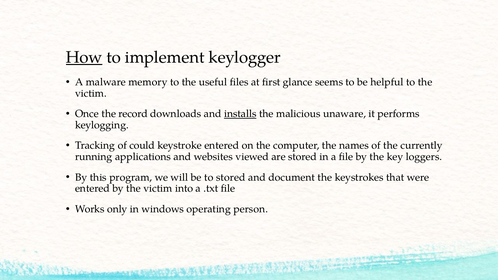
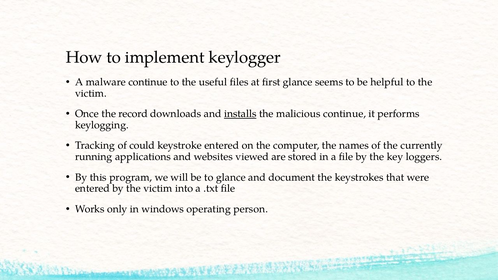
How underline: present -> none (84, 58)
malware memory: memory -> continue (148, 82)
malicious unaware: unaware -> continue (345, 114)
to stored: stored -> glance (231, 177)
